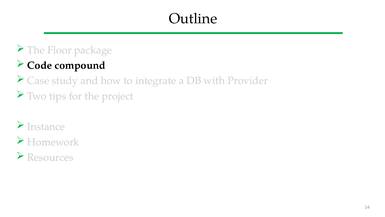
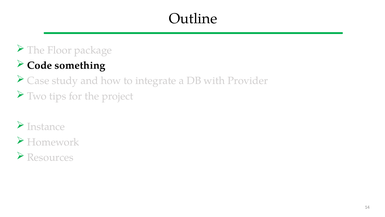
compound: compound -> something (80, 65)
